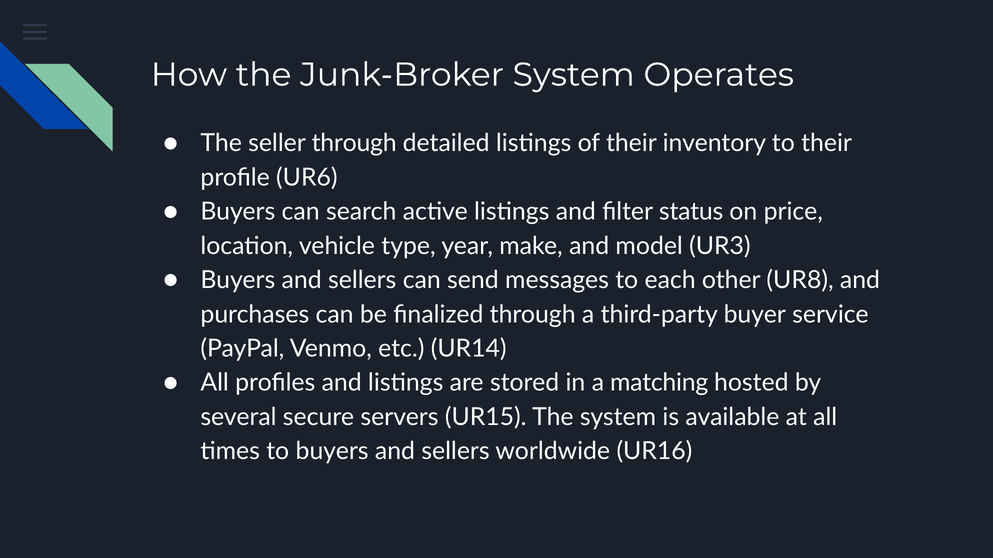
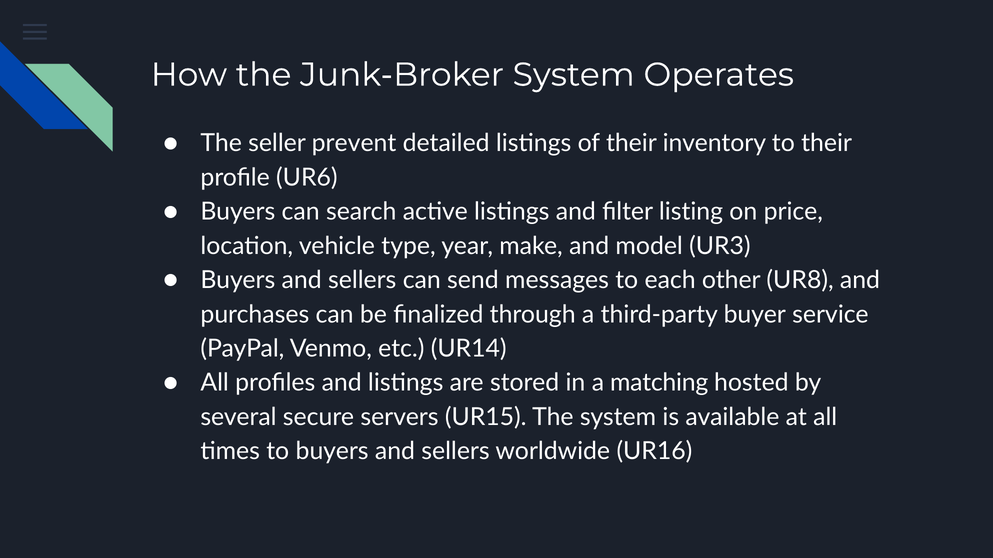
seller through: through -> prevent (354, 143)
status: status -> listing (691, 212)
